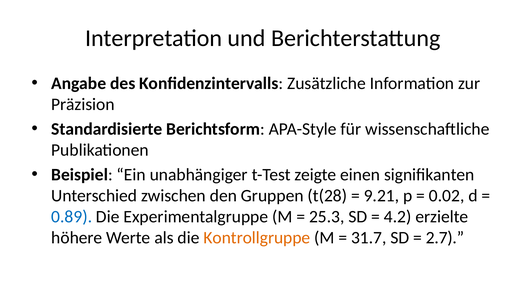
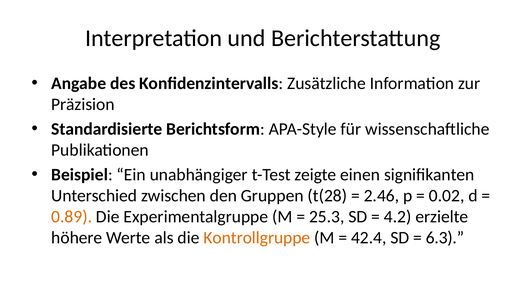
9.21: 9.21 -> 2.46 (381, 196)
0.89 colour: blue -> orange (72, 217)
31.7: 31.7 -> 42.4 (369, 238)
2.7: 2.7 -> 6.3 (445, 238)
